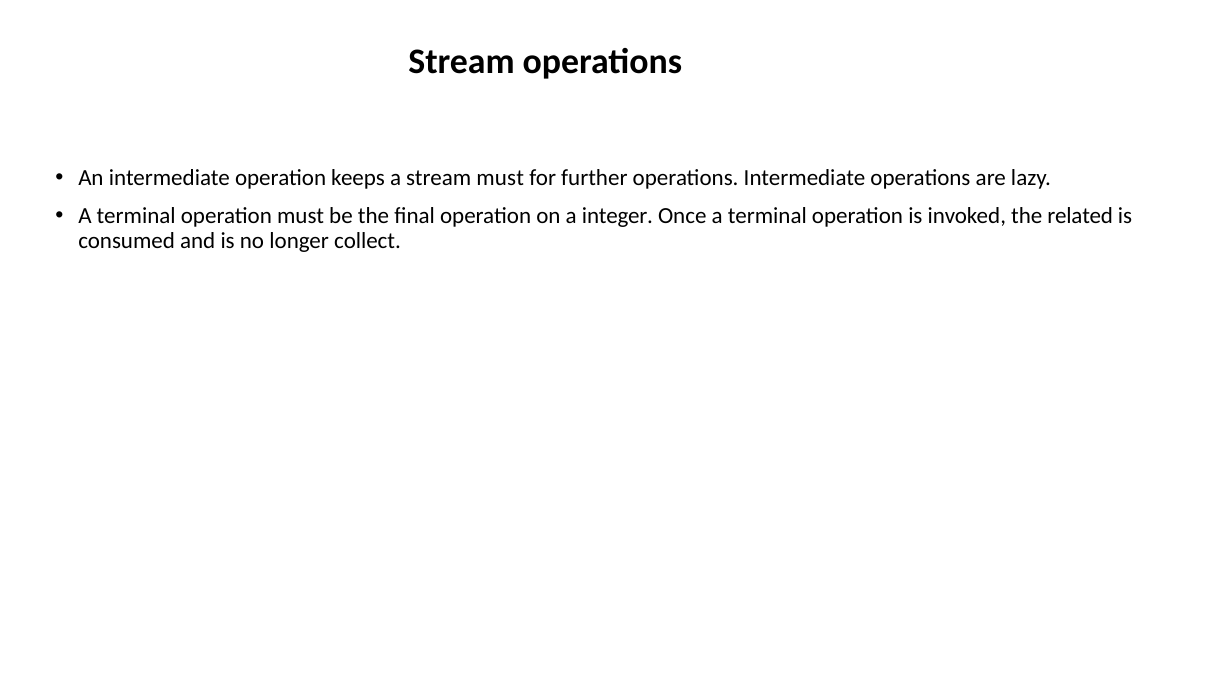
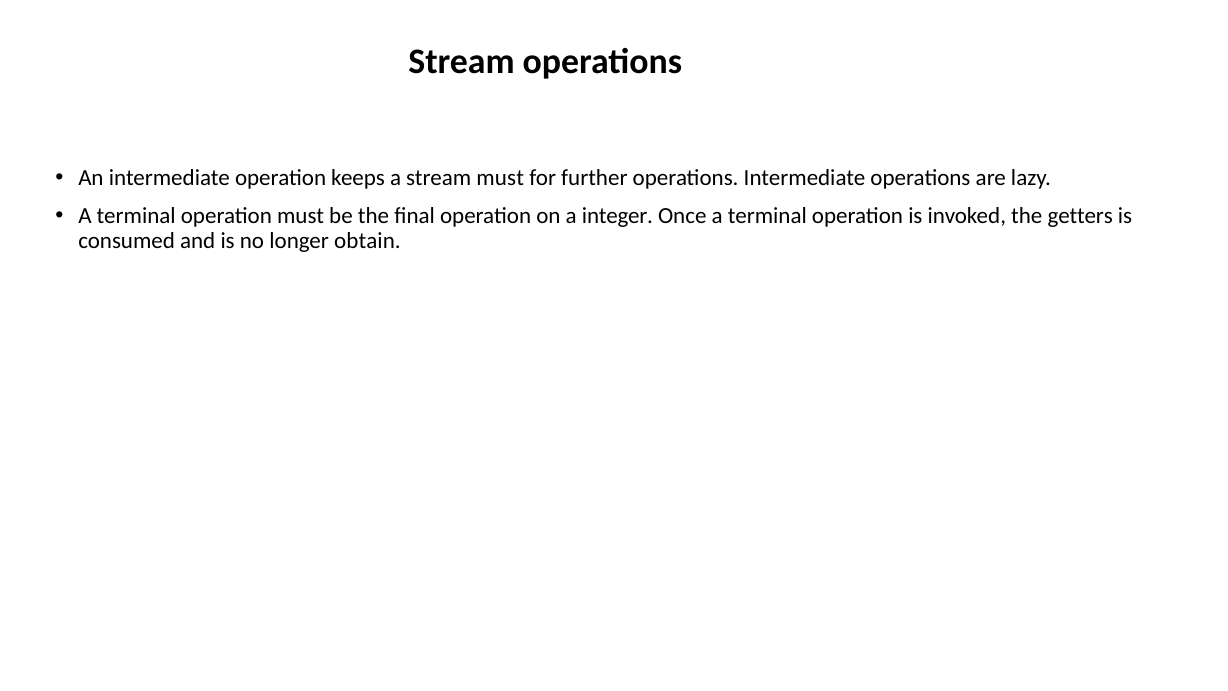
related: related -> getters (1080, 216)
collect: collect -> obtain (367, 241)
